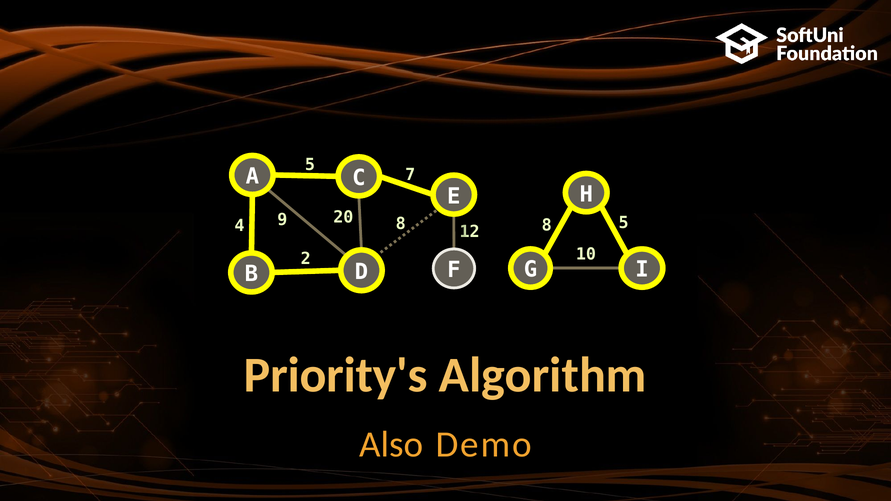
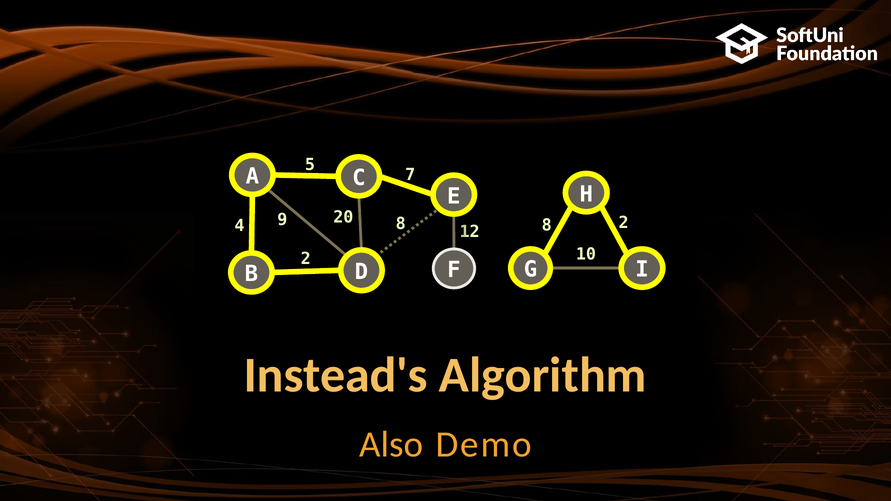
8 5: 5 -> 2 (624, 223)
Priority's: Priority's -> Instead's (336, 375)
